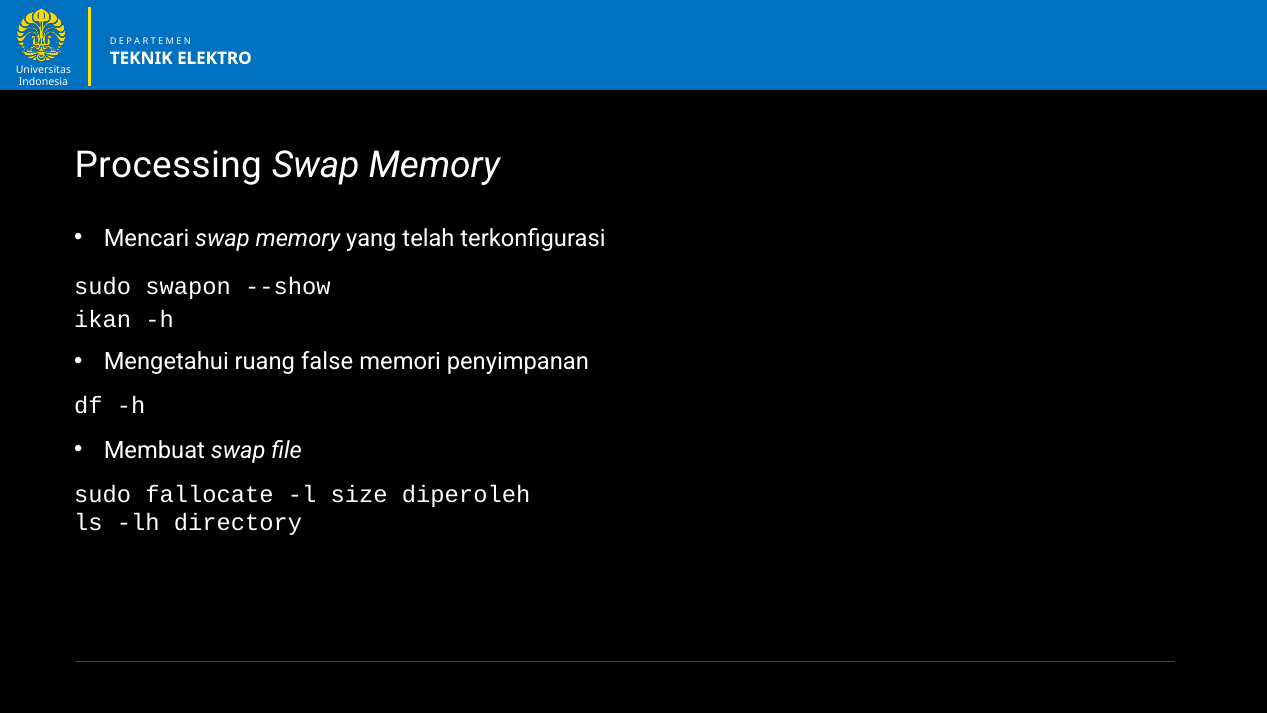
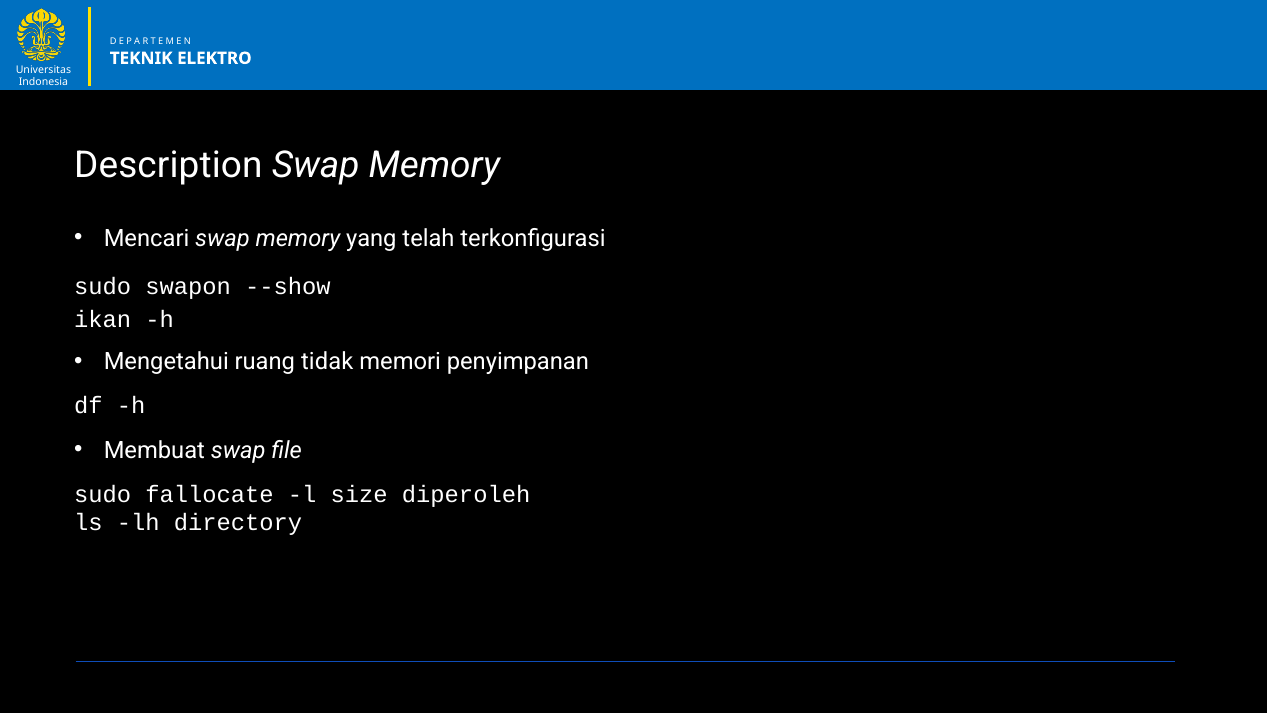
Processing: Processing -> Description (168, 166)
false: false -> tidak (327, 361)
